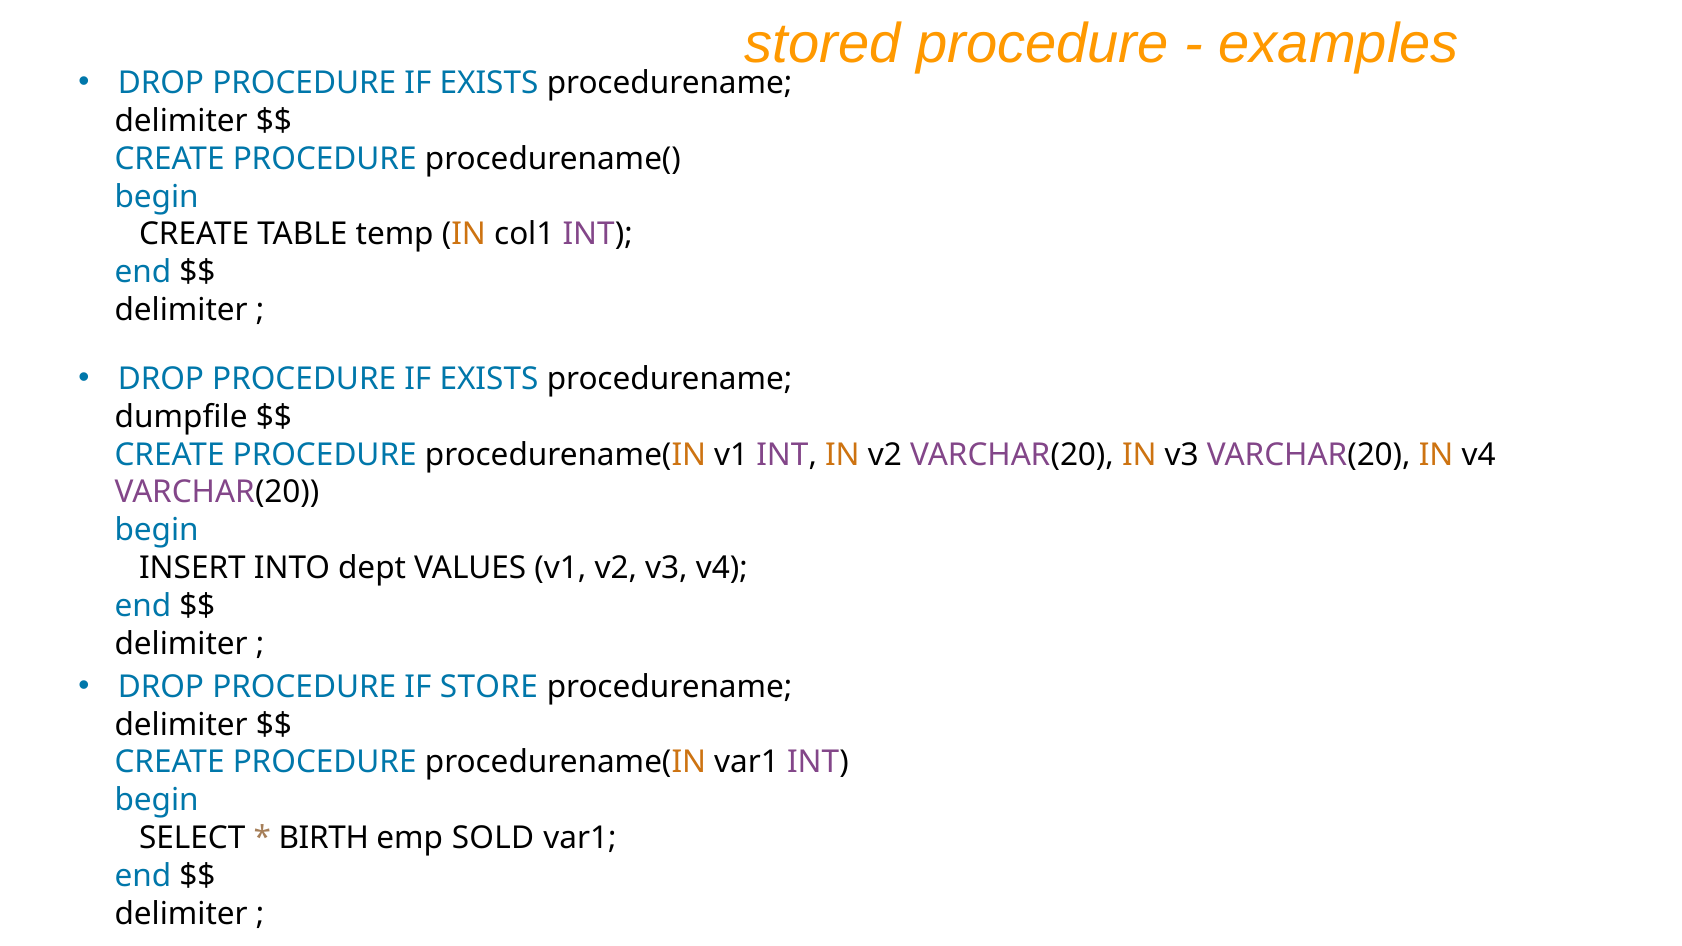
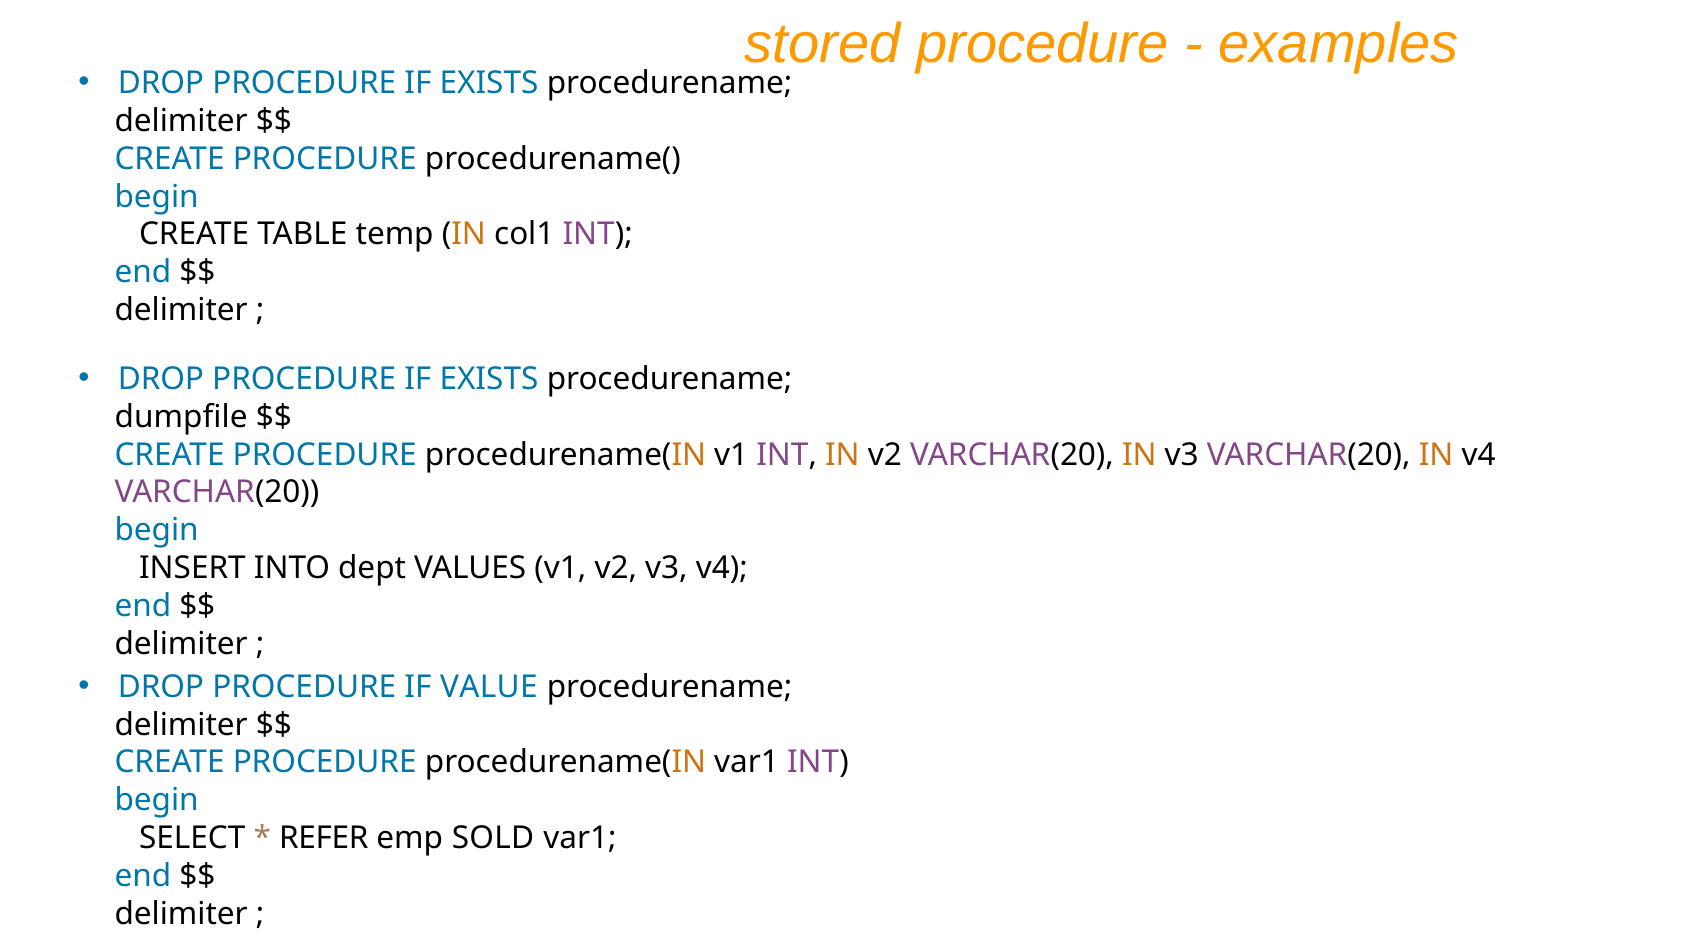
STORE: STORE -> VALUE (489, 687)
BIRTH: BIRTH -> REFER (324, 838)
